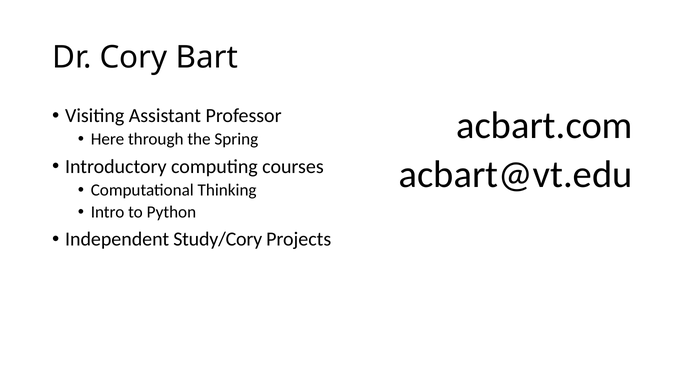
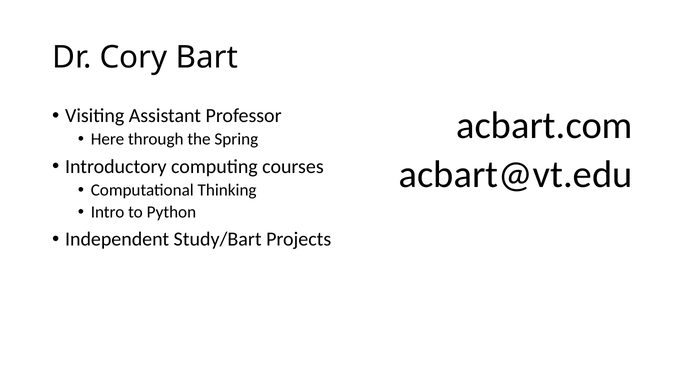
Study/Cory: Study/Cory -> Study/Bart (218, 239)
